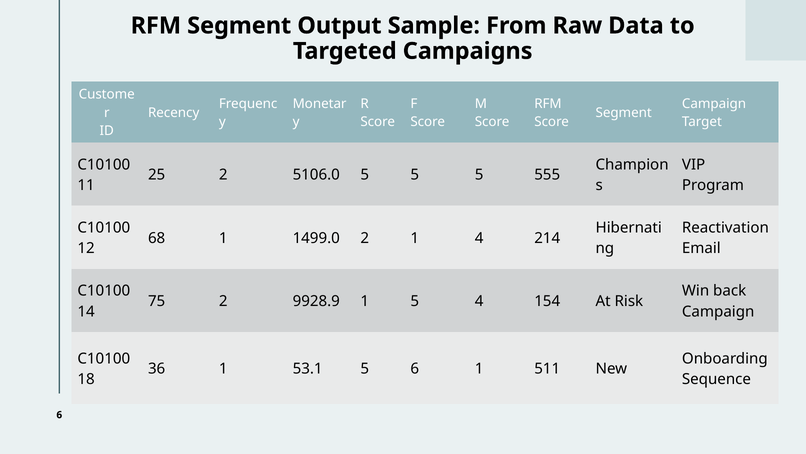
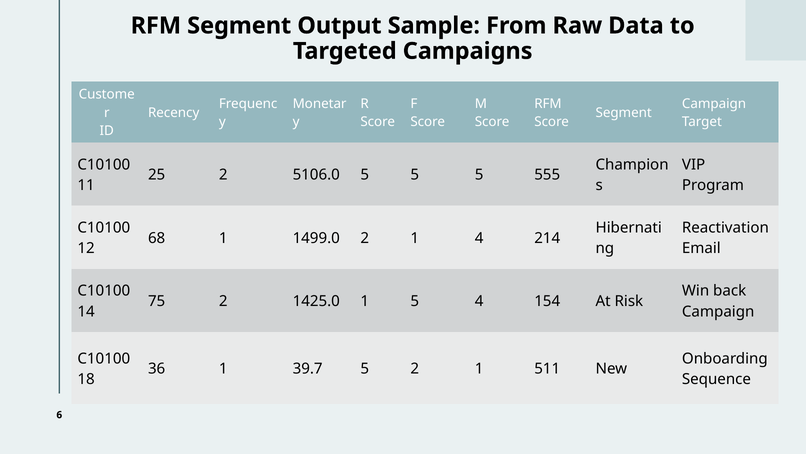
9928.9: 9928.9 -> 1425.0 (316, 301)
53.1: 53.1 -> 39.7 (308, 368)
5 6: 6 -> 2 (415, 368)
